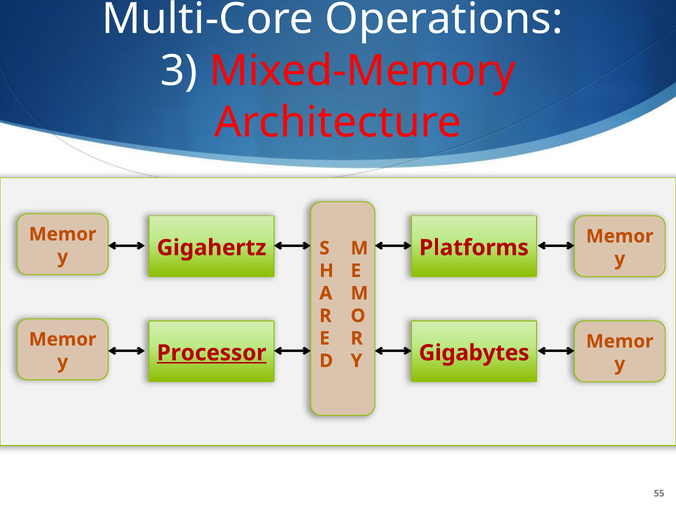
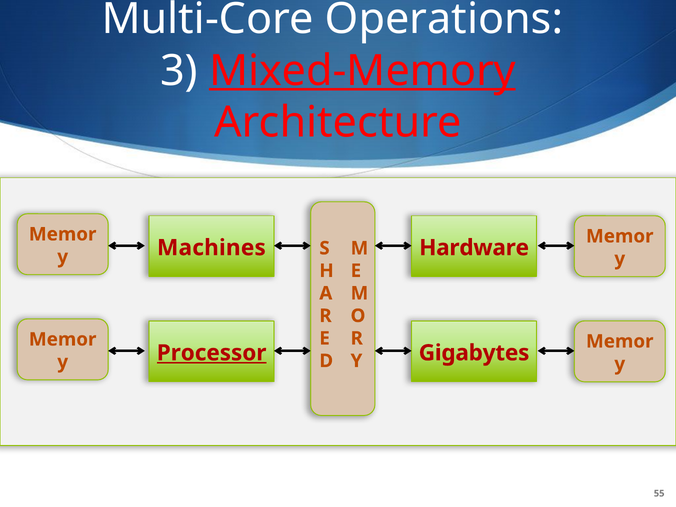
Mixed-Memory underline: none -> present (362, 71)
Gigahertz: Gigahertz -> Machines (211, 248)
Platforms: Platforms -> Hardware (474, 248)
